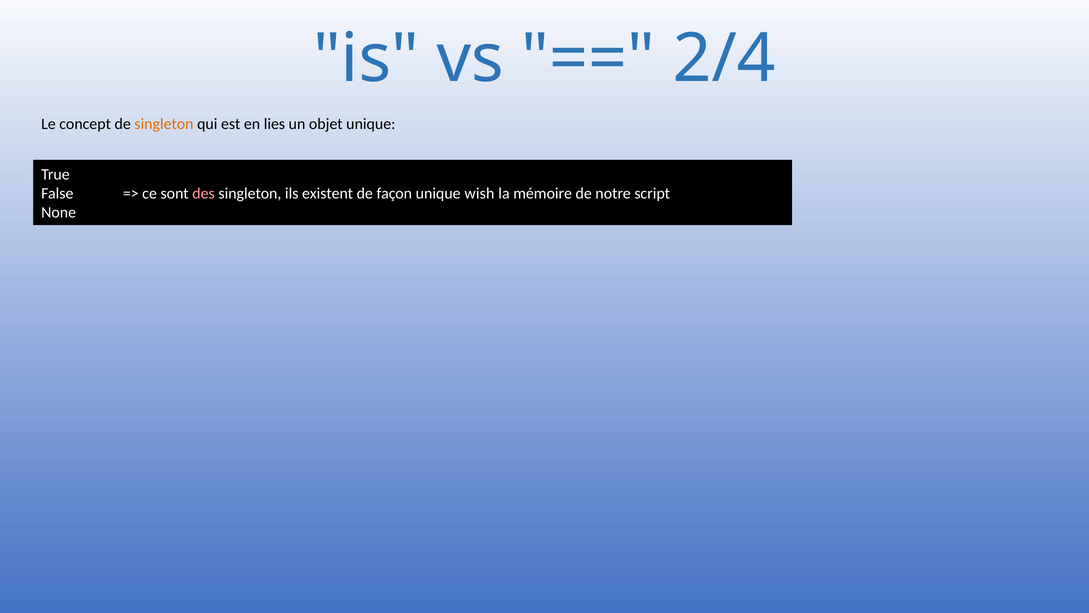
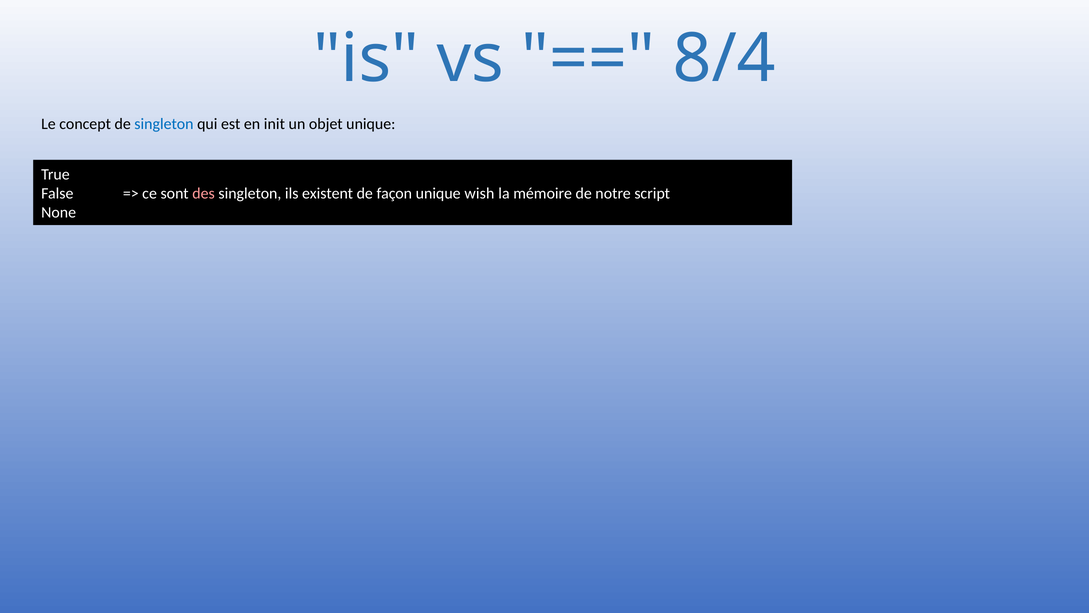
2/4: 2/4 -> 8/4 (724, 59)
singleton colour: orange -> blue (164, 124)
lies: lies -> init (274, 124)
